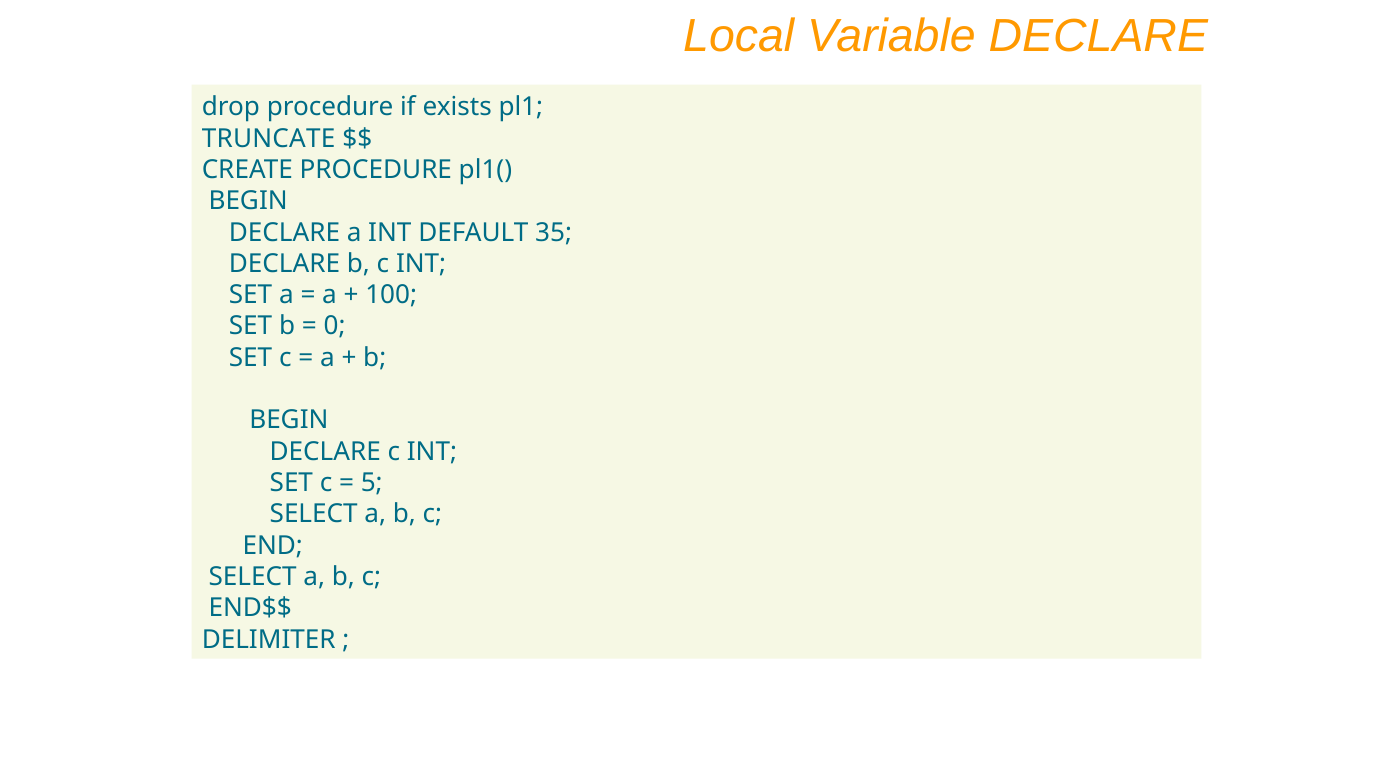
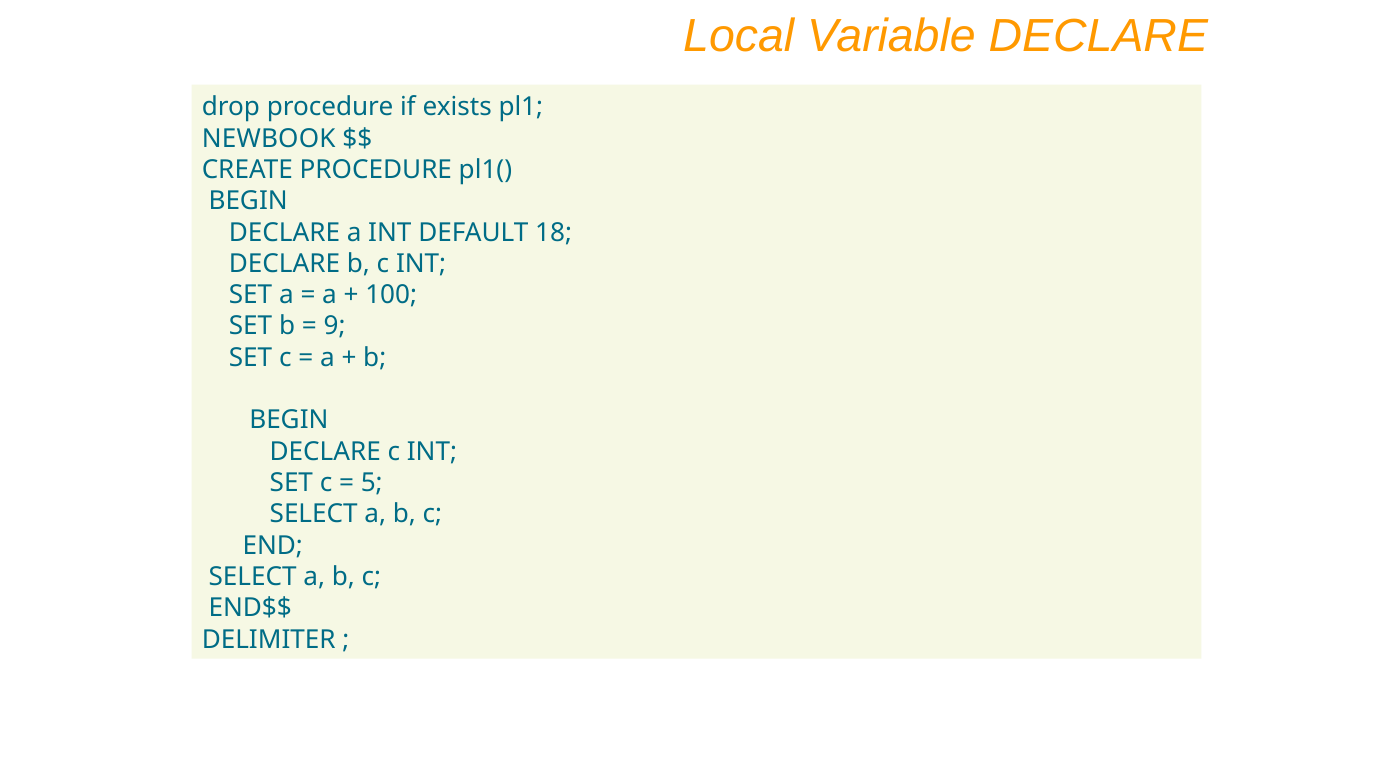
TRUNCATE: TRUNCATE -> NEWBOOK (269, 139)
35: 35 -> 18 (554, 233)
0: 0 -> 9 (335, 327)
